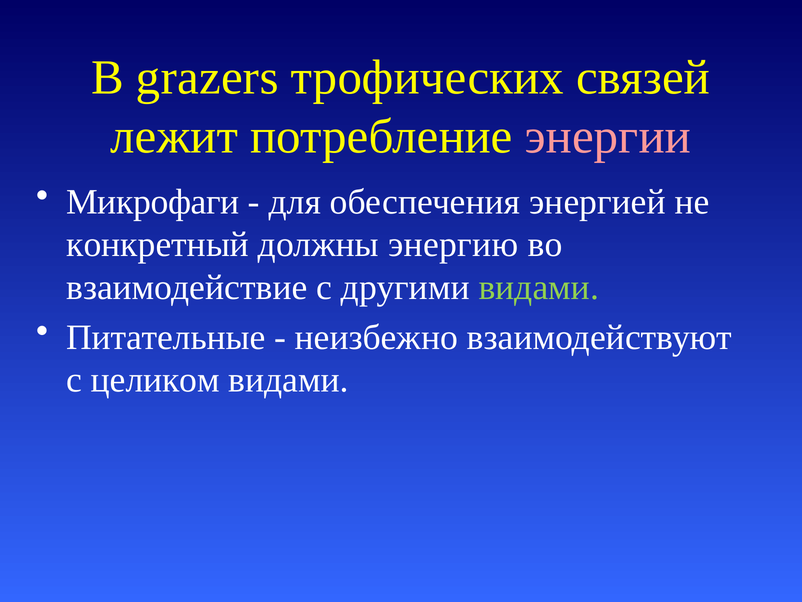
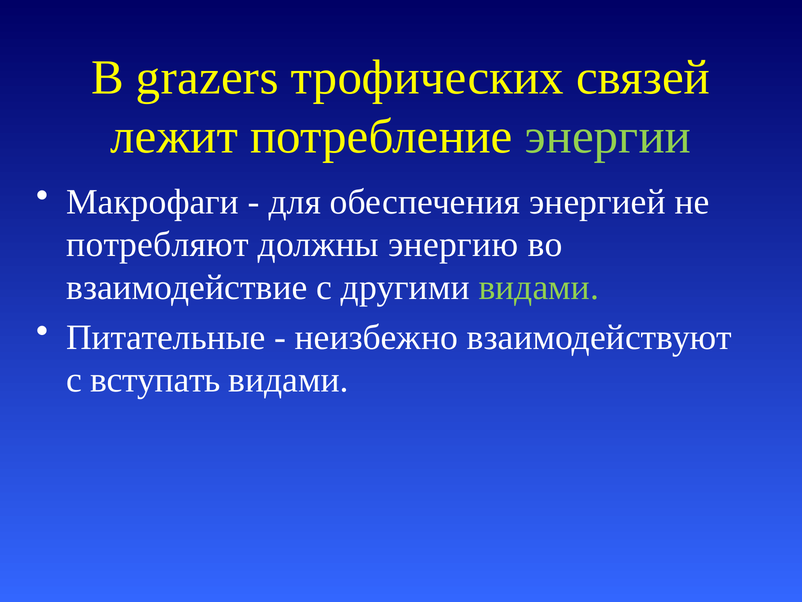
энергии colour: pink -> light green (608, 136)
Микрофаги: Микрофаги -> Макрофаги (153, 202)
конкретный: конкретный -> потребляют (158, 244)
целиком: целиком -> вступать (155, 380)
